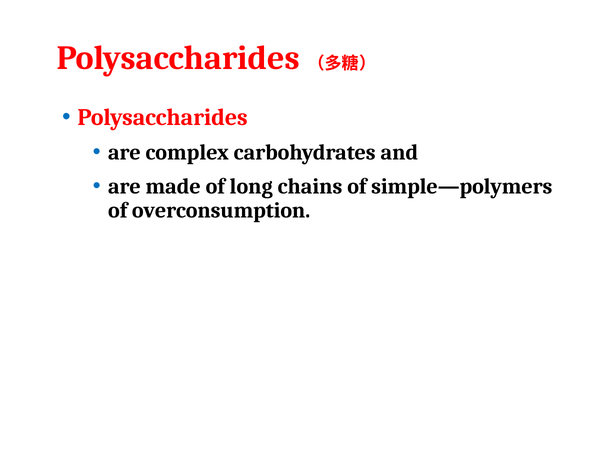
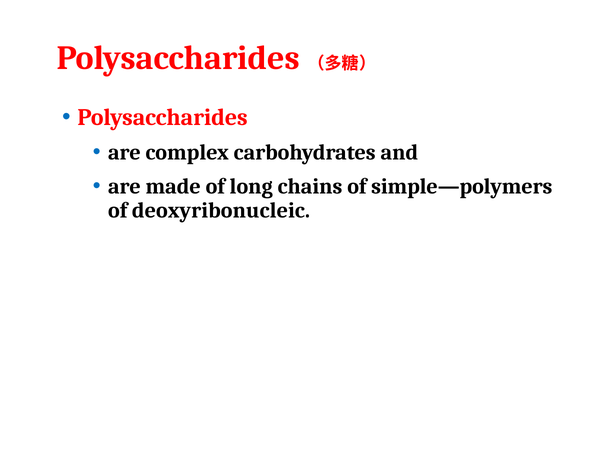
overconsumption: overconsumption -> deoxyribonucleic (221, 210)
